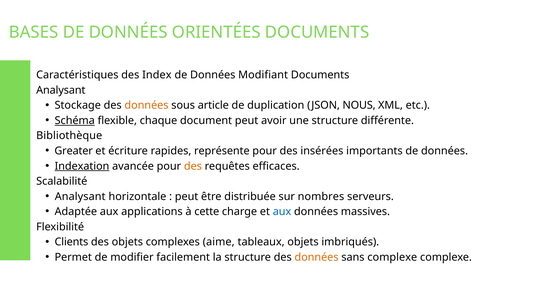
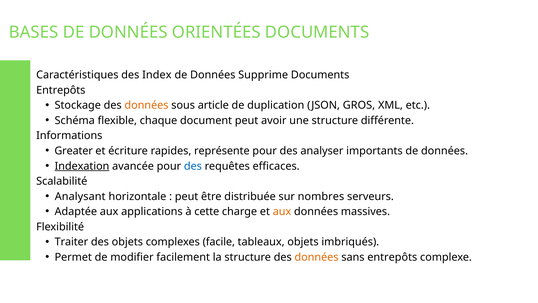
Modifiant: Modifiant -> Supprime (263, 75)
Analysant: Analysant -> Entrepôts (61, 90)
NOUS: NOUS -> GROS (359, 105)
Schéma underline: present -> none (75, 120)
Bibliothèque: Bibliothèque -> Informations (69, 136)
insérées: insérées -> analyser (322, 151)
des colour: orange -> blue (193, 166)
aux colour: blue -> orange (282, 211)
Clients: Clients -> Traiter (71, 242)
aime: aime -> facile (219, 242)
sans complexe: complexe -> entrepôts (392, 257)
